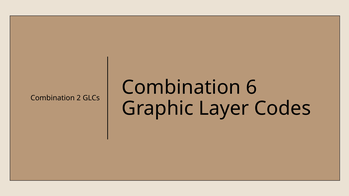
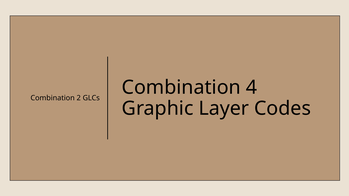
6: 6 -> 4 (251, 87)
